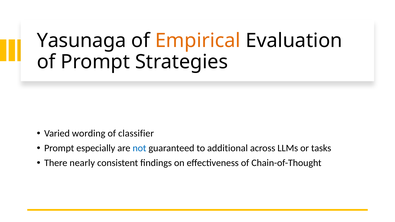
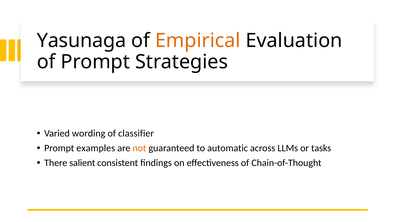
especially: especially -> examples (96, 148)
not colour: blue -> orange (139, 148)
additional: additional -> automatic (228, 148)
nearly: nearly -> salient (82, 163)
